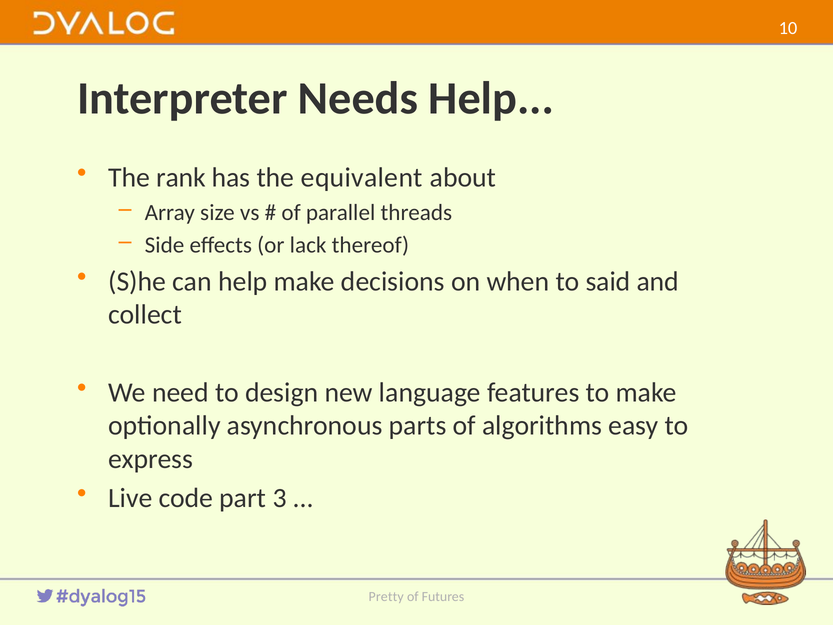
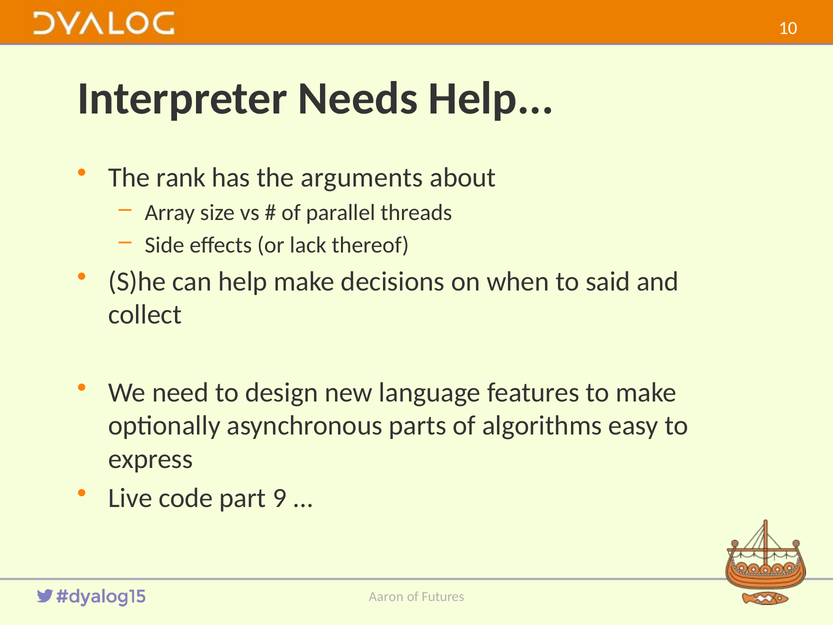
equivalent: equivalent -> arguments (362, 178)
3: 3 -> 9 (280, 498)
Pretty: Pretty -> Aaron (386, 596)
